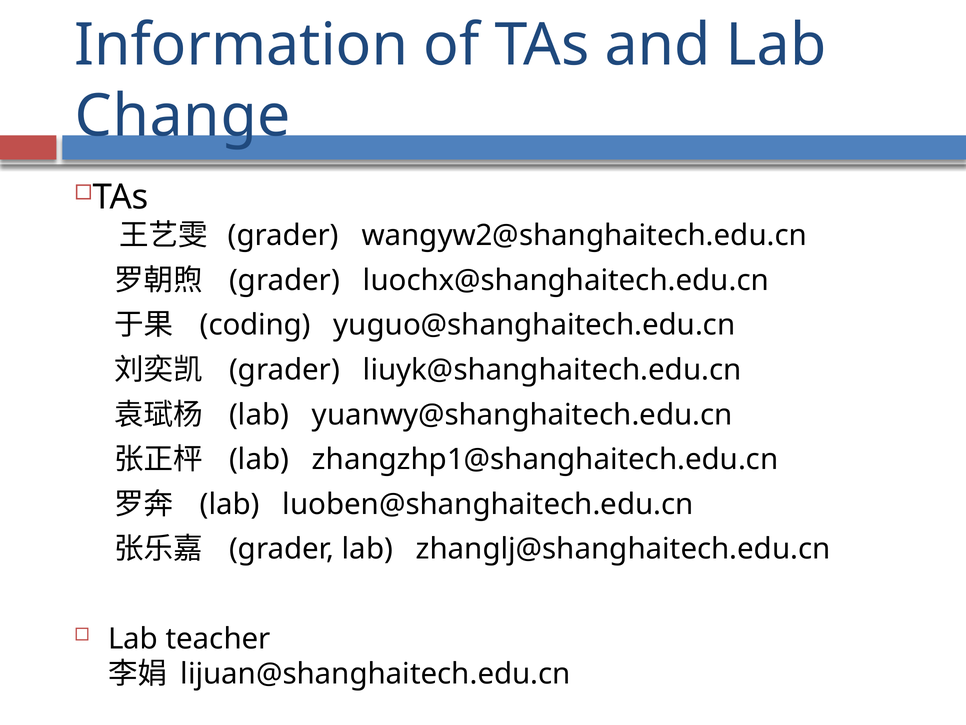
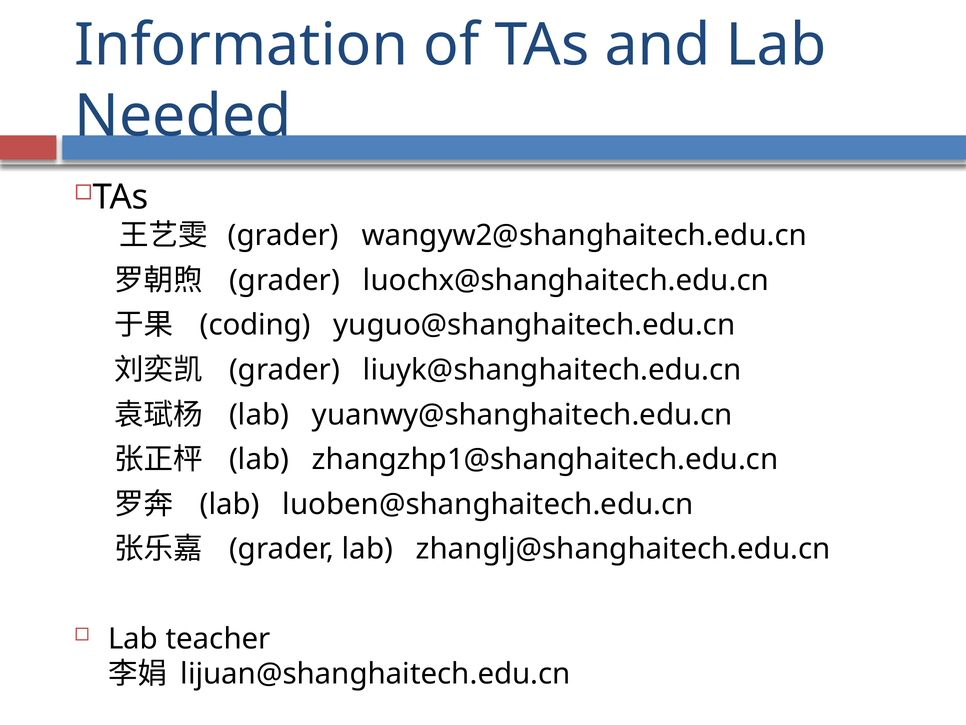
Change: Change -> Needed (183, 116)
